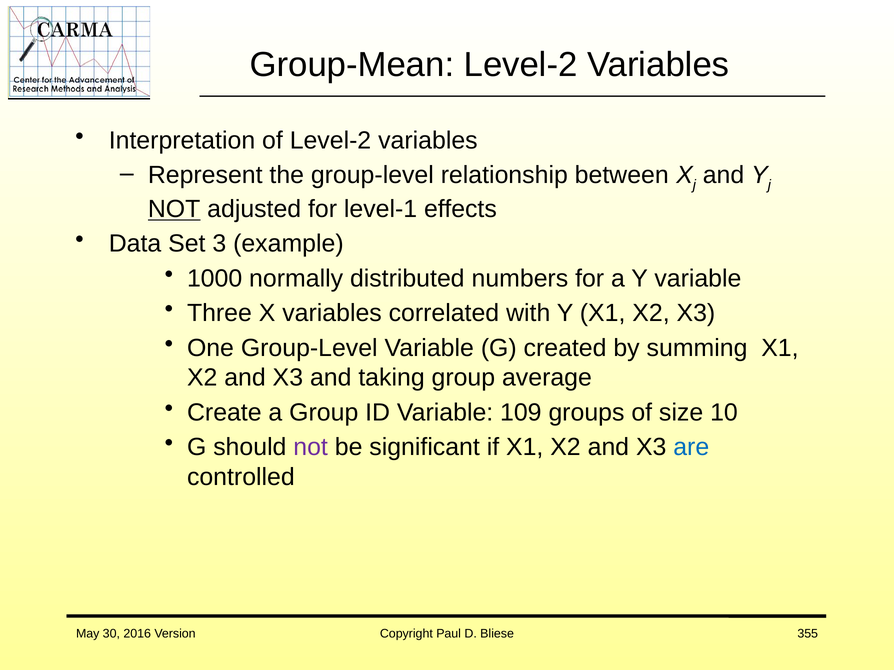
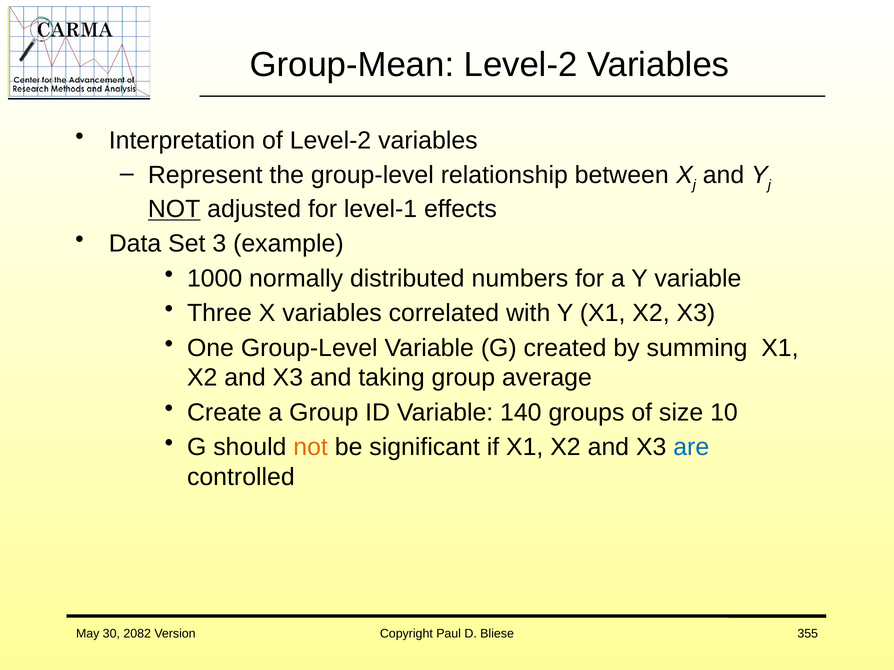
109: 109 -> 140 (521, 413)
not colour: purple -> orange (311, 448)
2016: 2016 -> 2082 (137, 634)
